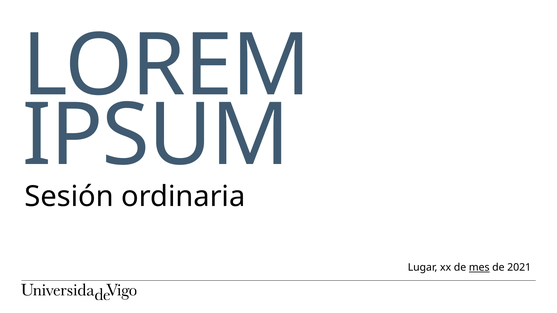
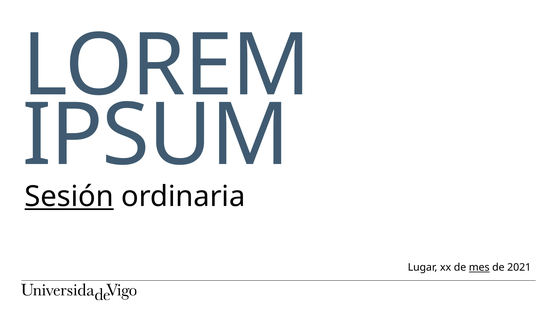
Sesión underline: none -> present (69, 197)
